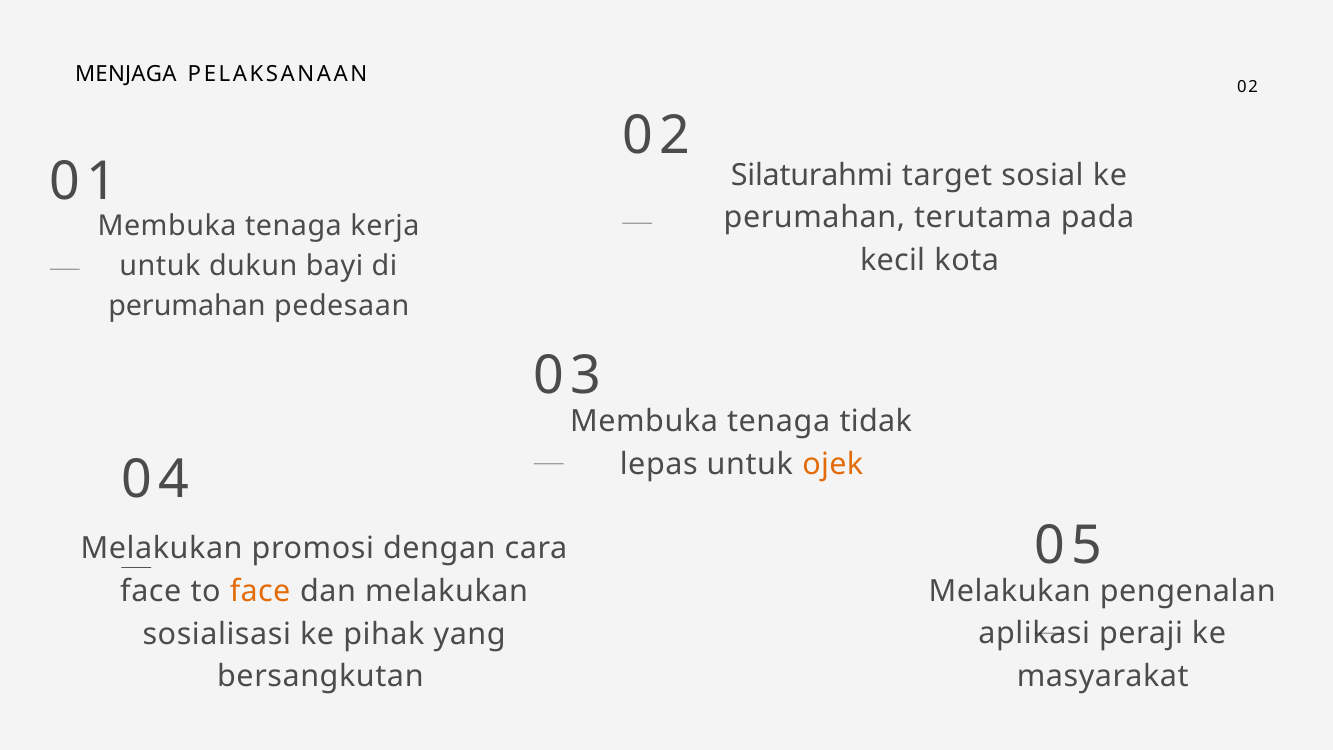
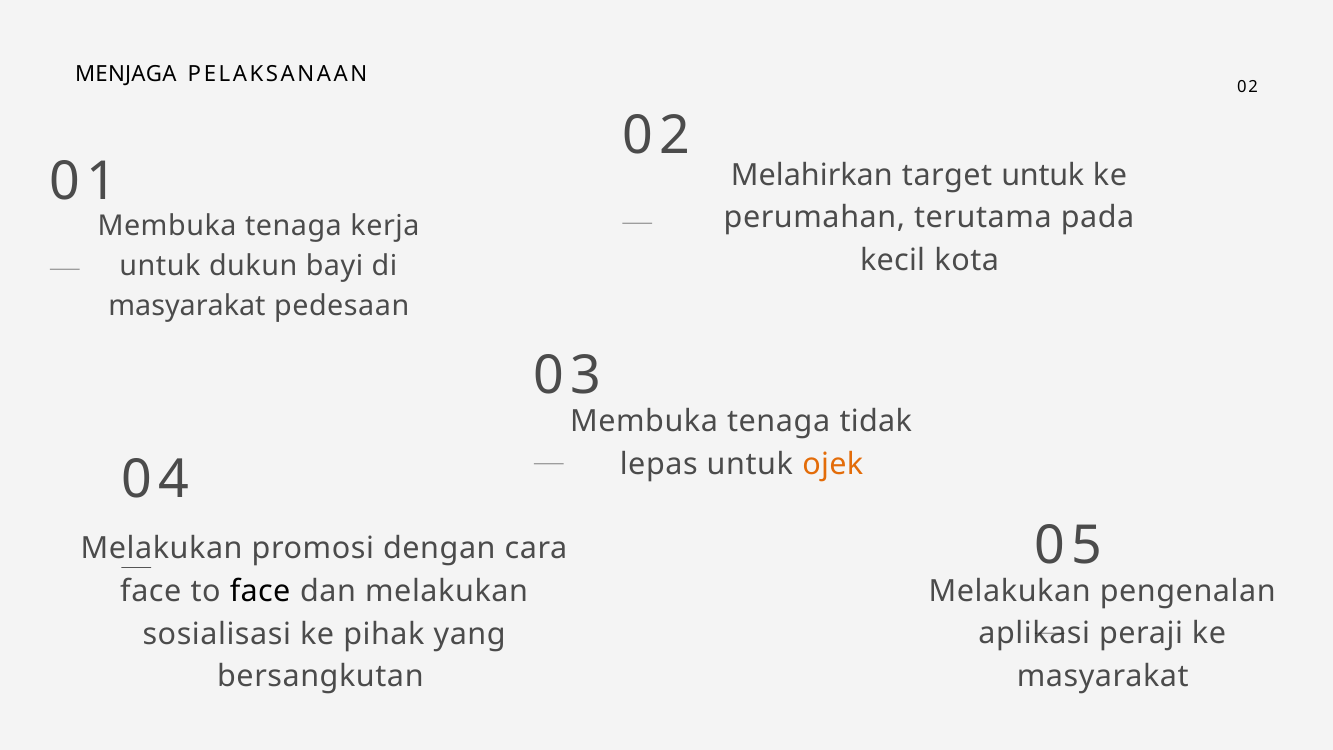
Silaturahmi: Silaturahmi -> Melahirkan (812, 175)
target sosial: sosial -> untuk (1043, 175)
perumahan: perumahan -> masyarakat (187, 306)
face colour: orange -> black (260, 591)
